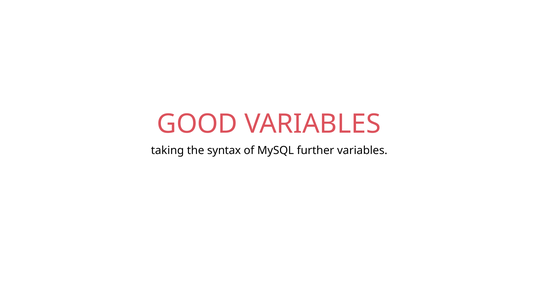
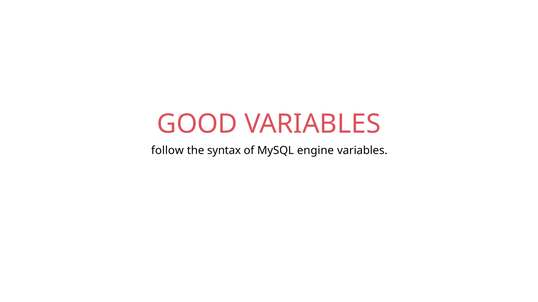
taking: taking -> follow (167, 151)
further: further -> engine (315, 151)
